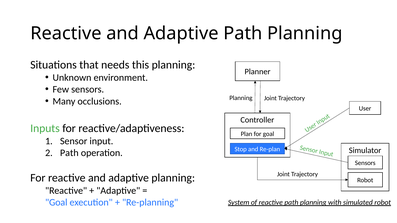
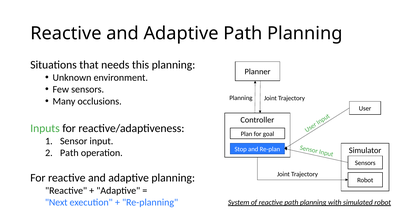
Goal: Goal -> Next (56, 203)
